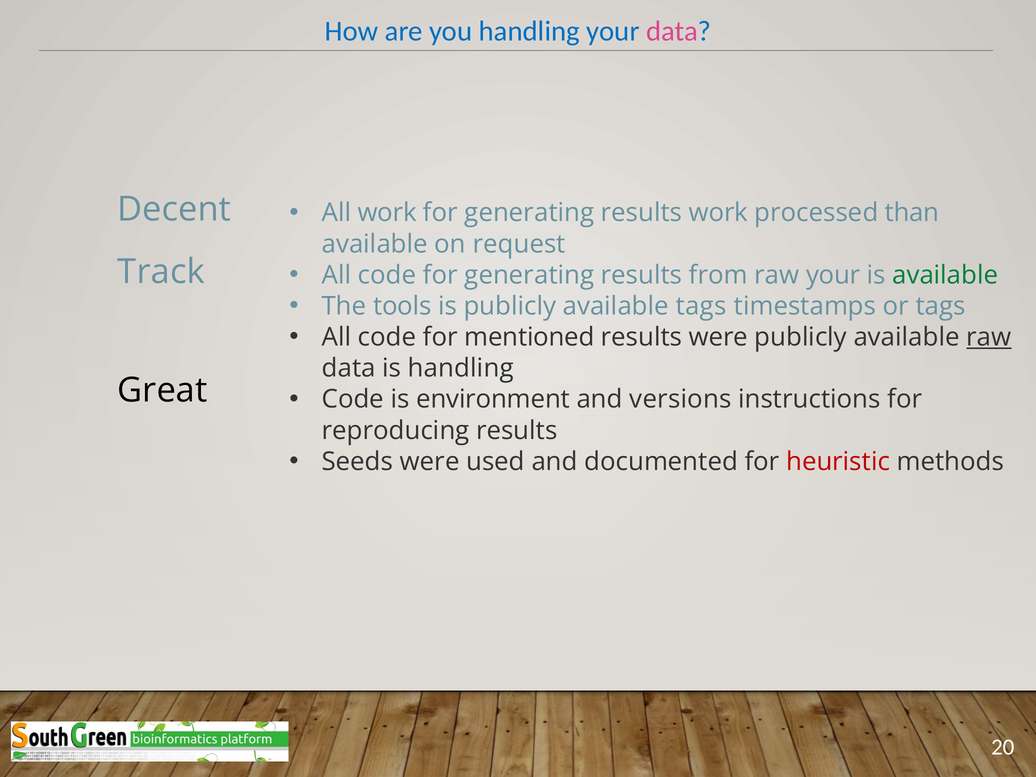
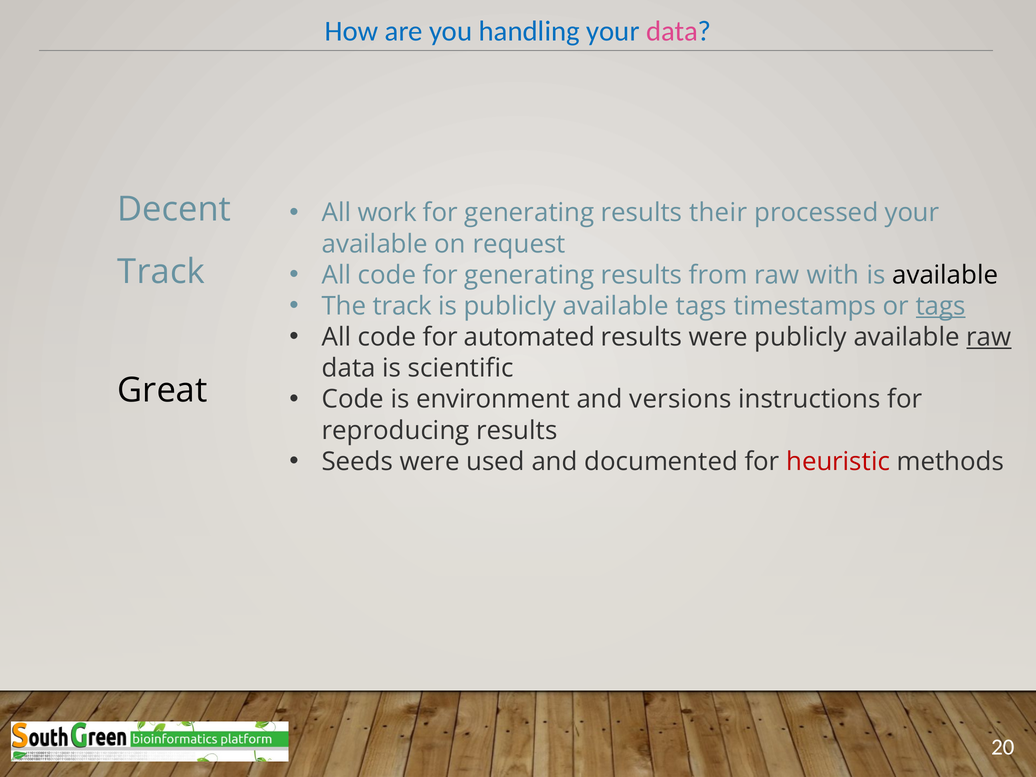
results work: work -> their (718, 213)
processed than: than -> your (912, 213)
raw your: your -> with (833, 275)
available colour: green -> black (945, 275)
The tools: tools -> track (402, 306)
tags underline: none -> present (941, 306)
mentioned: mentioned -> automated (529, 337)
is handling: handling -> scientific (461, 368)
